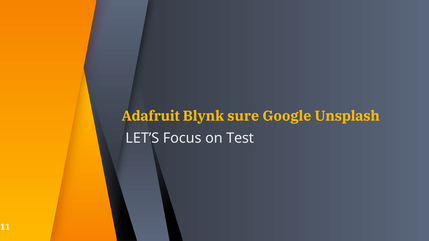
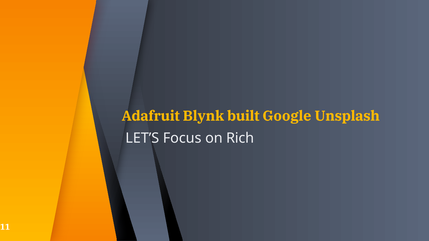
sure: sure -> built (243, 116)
Test: Test -> Rich (240, 138)
